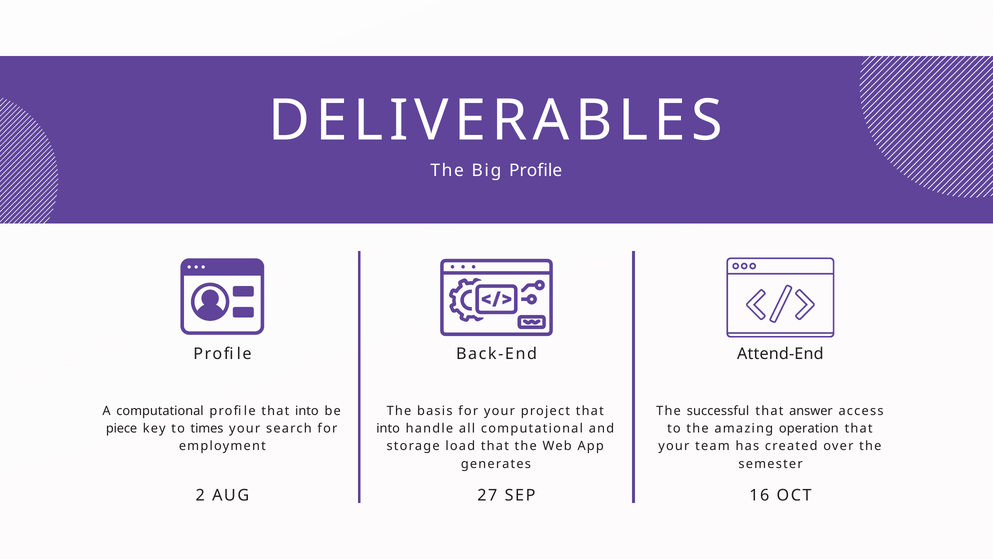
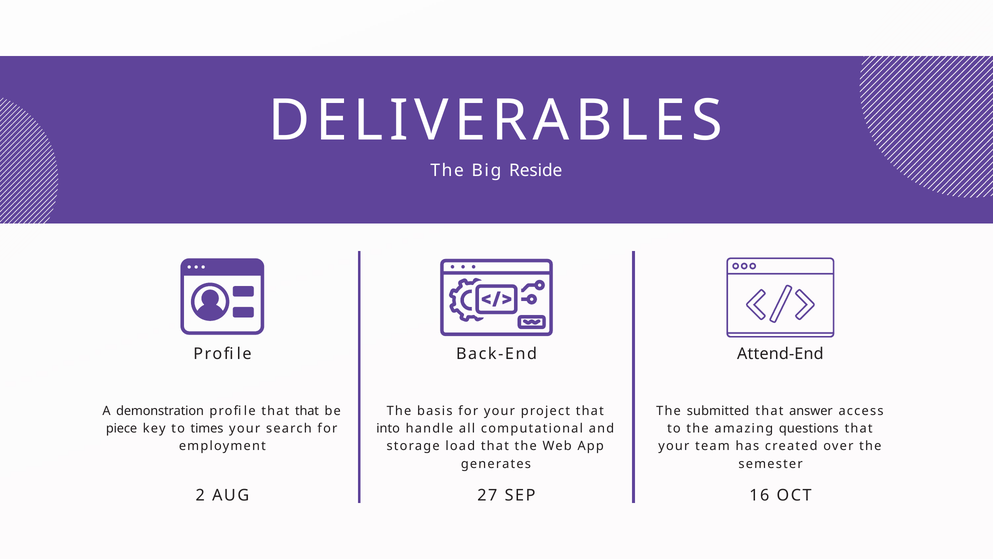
Big Profile: Profile -> Reside (536, 170)
A computational: computational -> demonstration (160, 411)
profile that into: into -> that (307, 411)
successful: successful -> submitted (718, 411)
operation: operation -> questions (809, 428)
